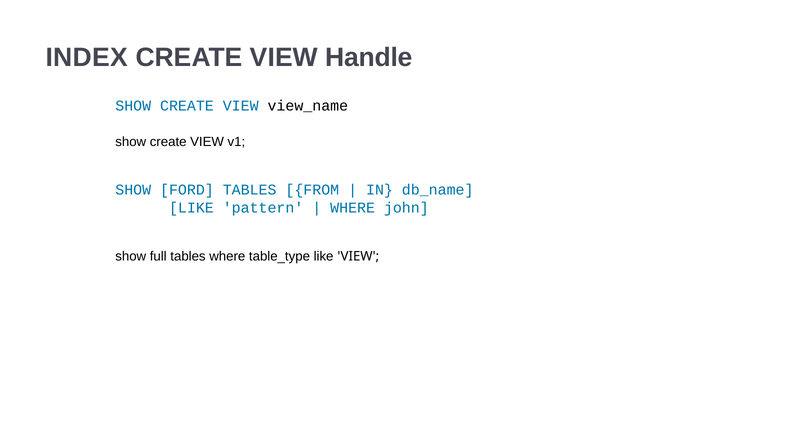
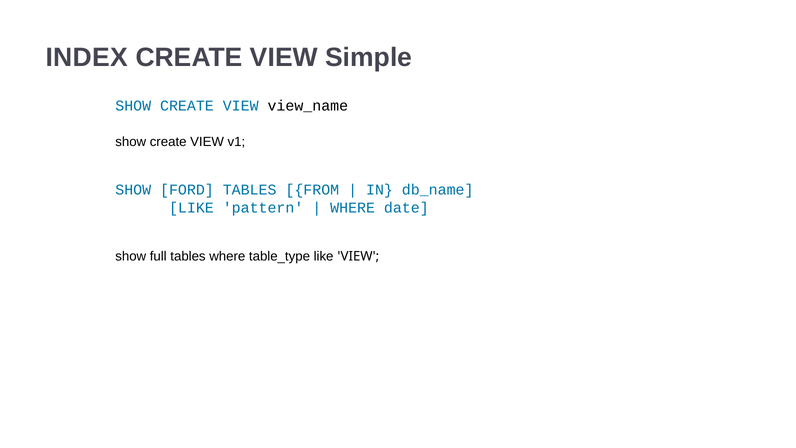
Handle: Handle -> Simple (369, 58)
john: john -> date (406, 208)
